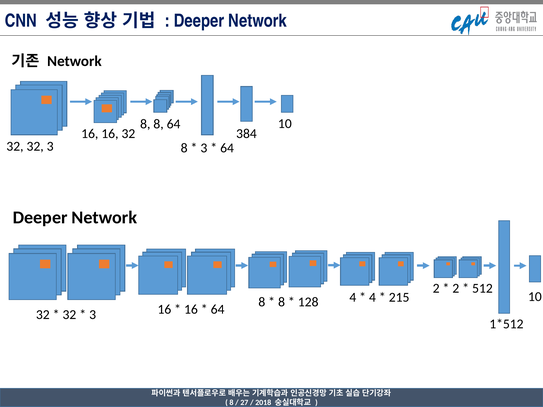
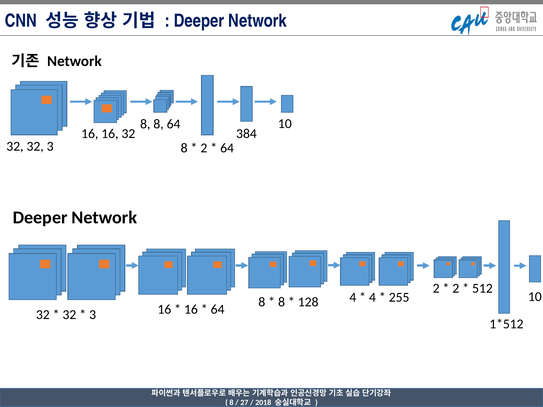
3: 3 -> 2 (204, 148)
215: 215 -> 255 (399, 298)
